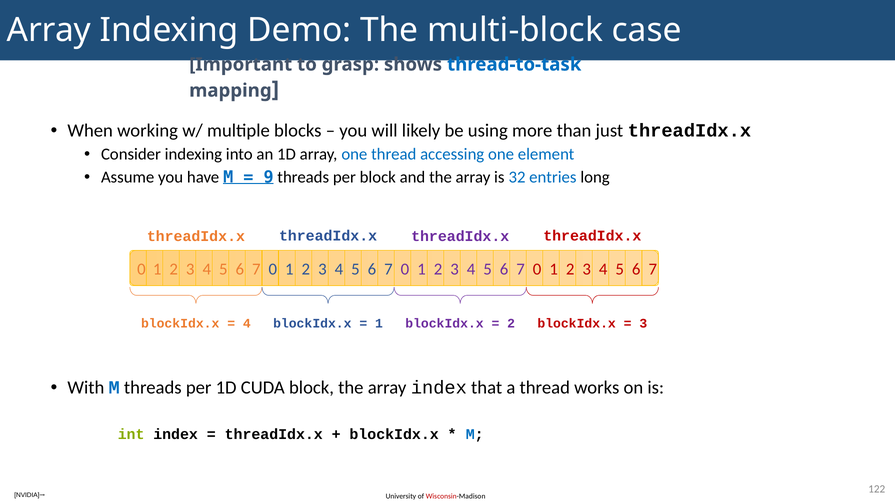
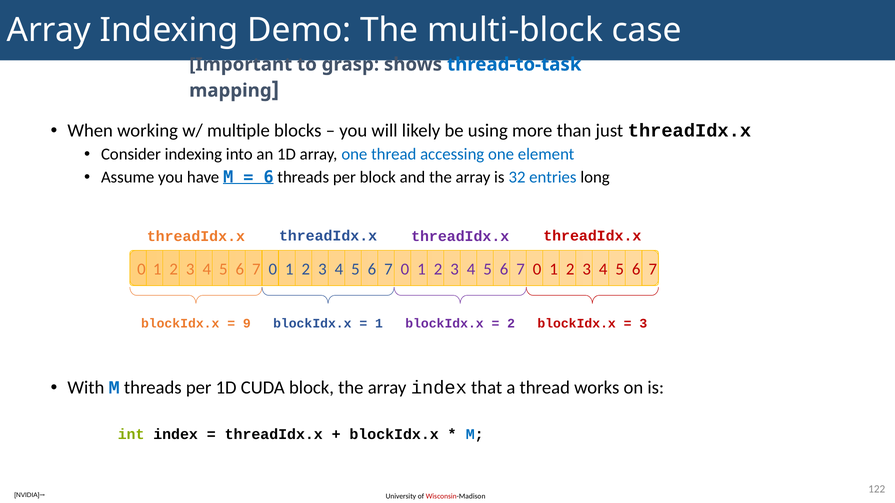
9: 9 -> 6 (269, 177)
4: 4 -> 9 (247, 324)
